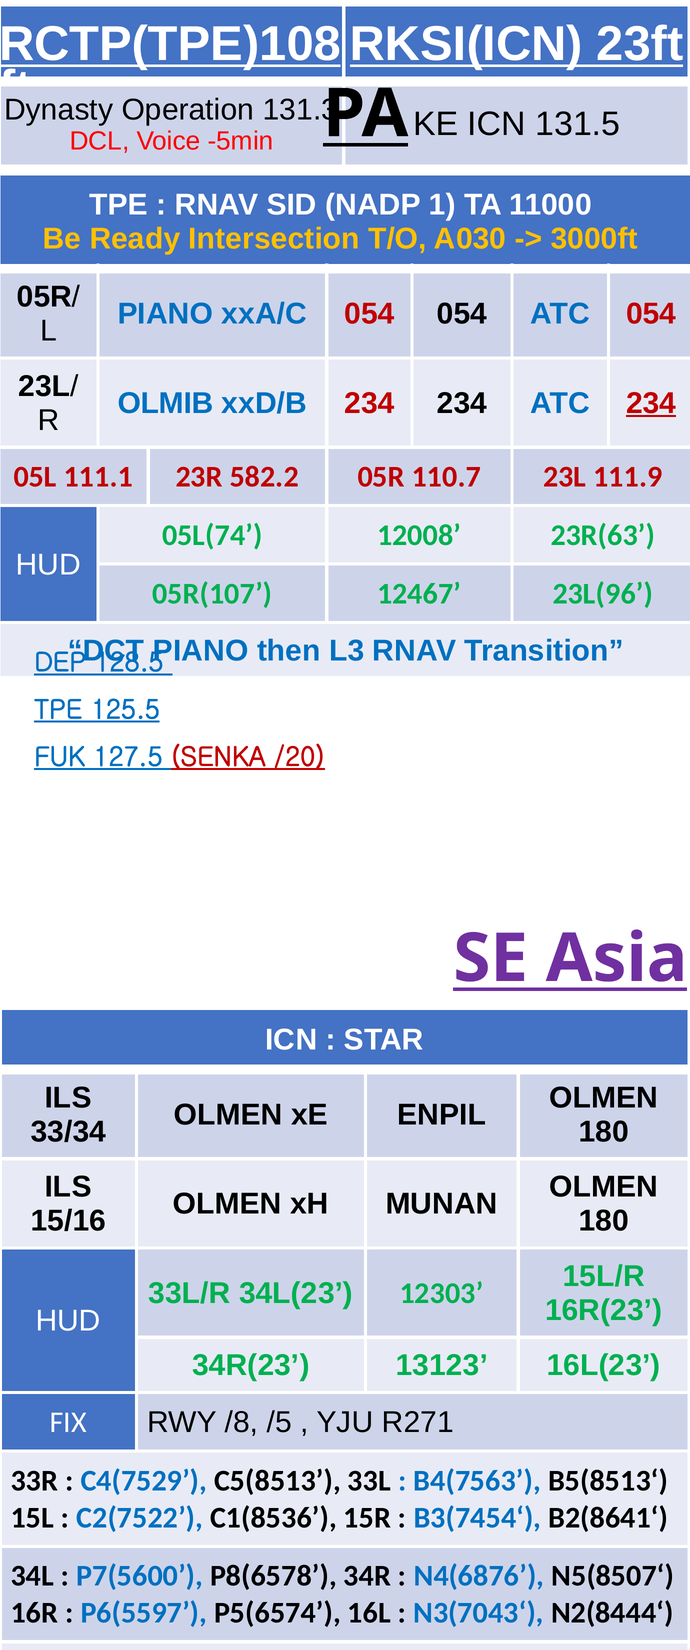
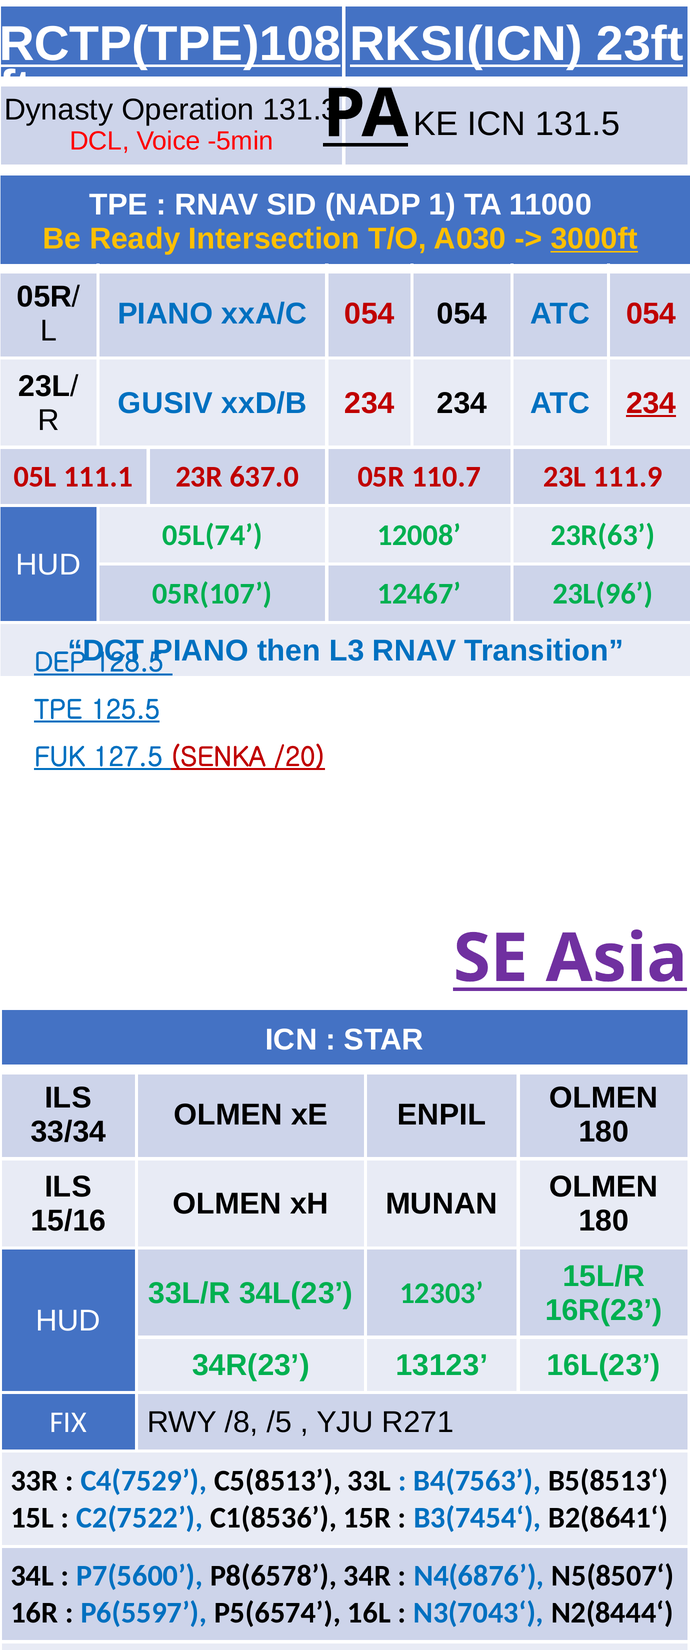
3000ft underline: none -> present (594, 239)
OLMIB: OLMIB -> GUSIV (165, 403)
582.2: 582.2 -> 637.0 (264, 477)
